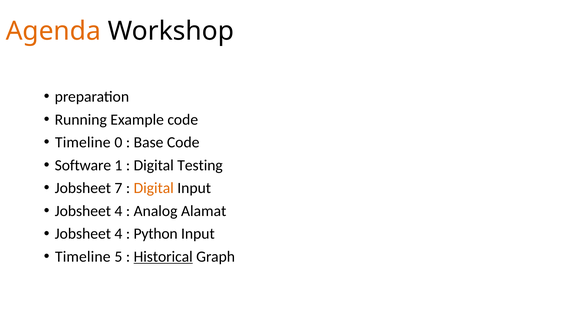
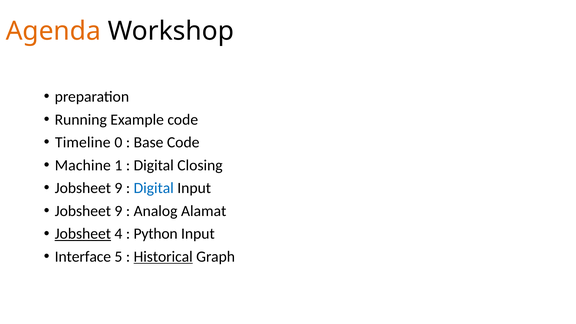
Software: Software -> Machine (83, 165)
Testing: Testing -> Closing (200, 165)
7: 7 -> 9 (118, 188)
Digital colour: orange -> blue (154, 188)
4: 4 -> 9 (118, 211)
Jobsheet underline: none -> present (83, 234)
Timeline: Timeline -> Interface (83, 257)
